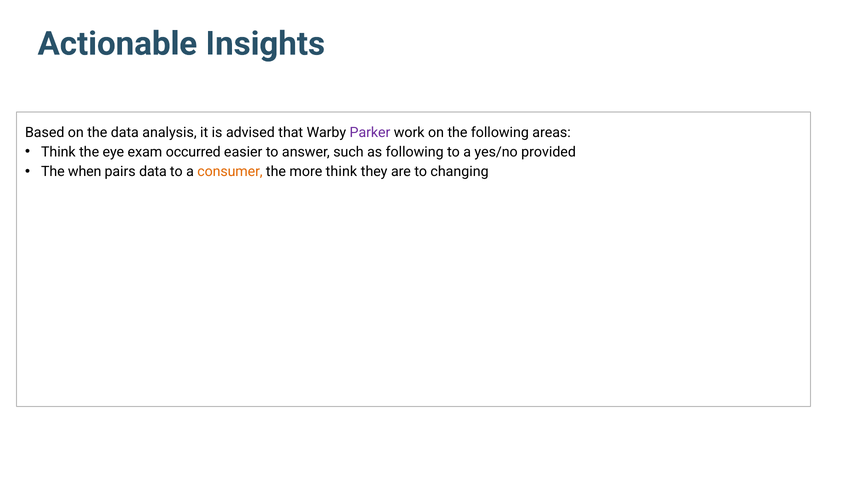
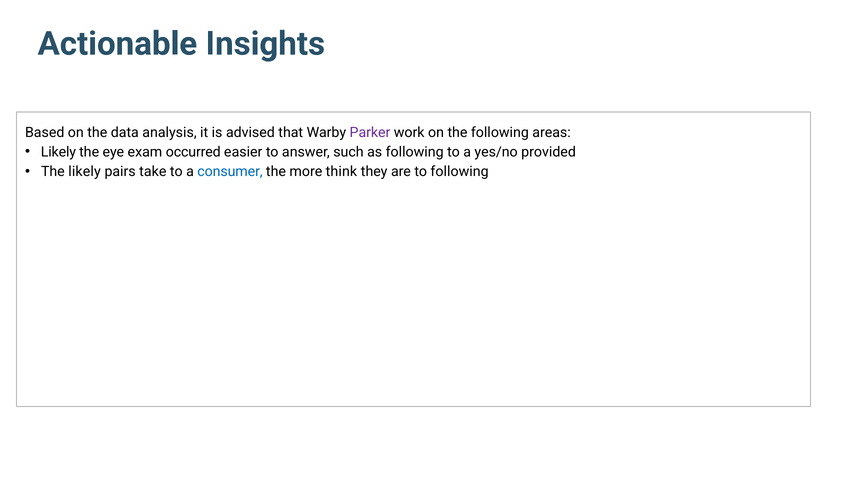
Think: Think -> Likely (58, 152)
The when: when -> likely (85, 172)
pairs data: data -> take (153, 172)
consumer colour: orange -> blue (230, 172)
to changing: changing -> following (460, 172)
